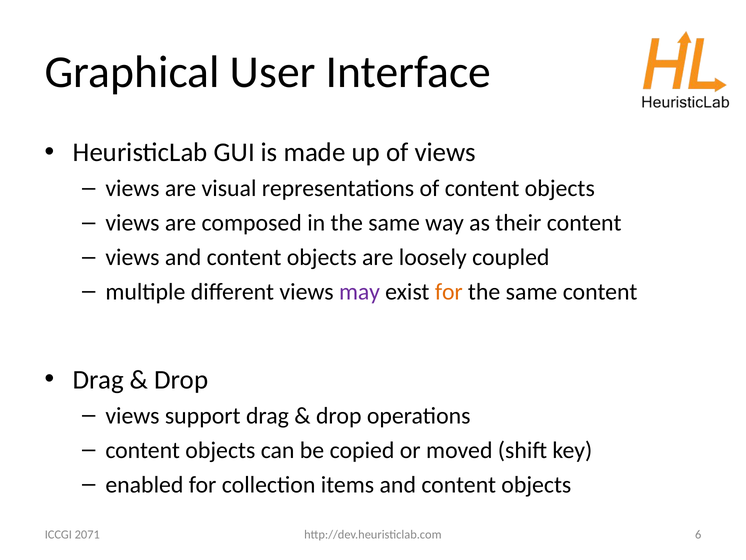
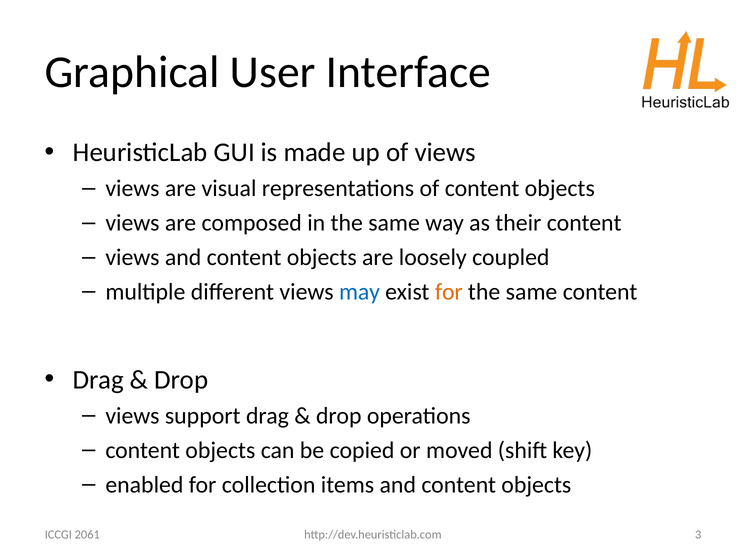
may colour: purple -> blue (359, 292)
6: 6 -> 3 (698, 534)
2071: 2071 -> 2061 (87, 534)
